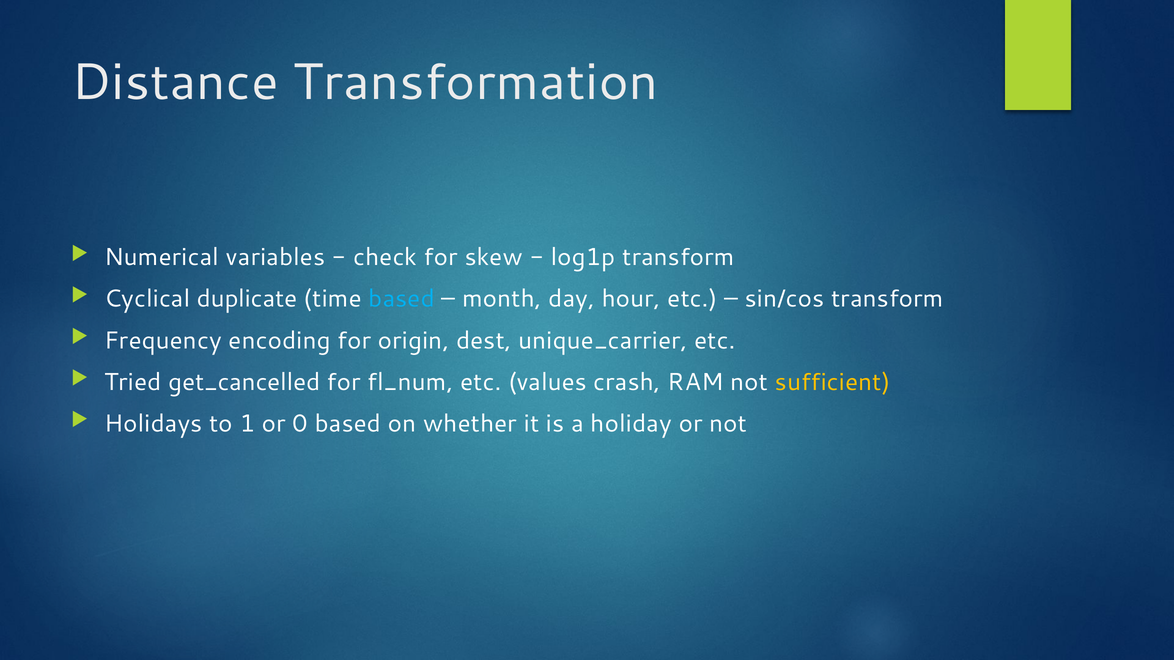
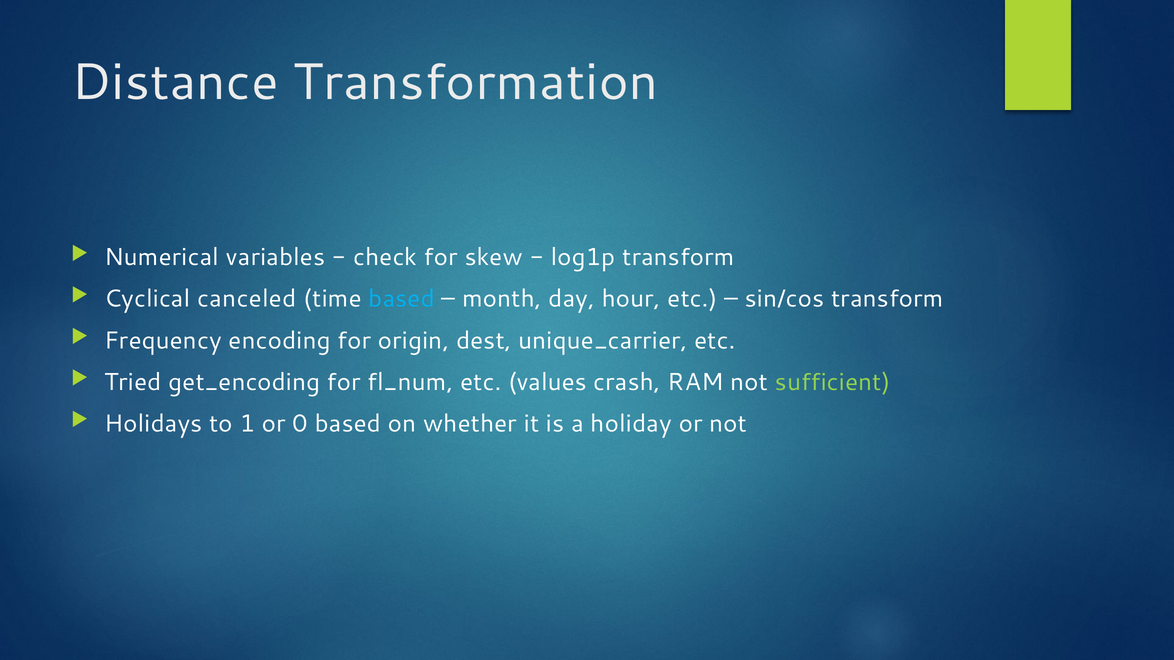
duplicate: duplicate -> canceled (247, 299)
get_cancelled: get_cancelled -> get_encoding (244, 382)
sufficient colour: yellow -> light green (833, 382)
